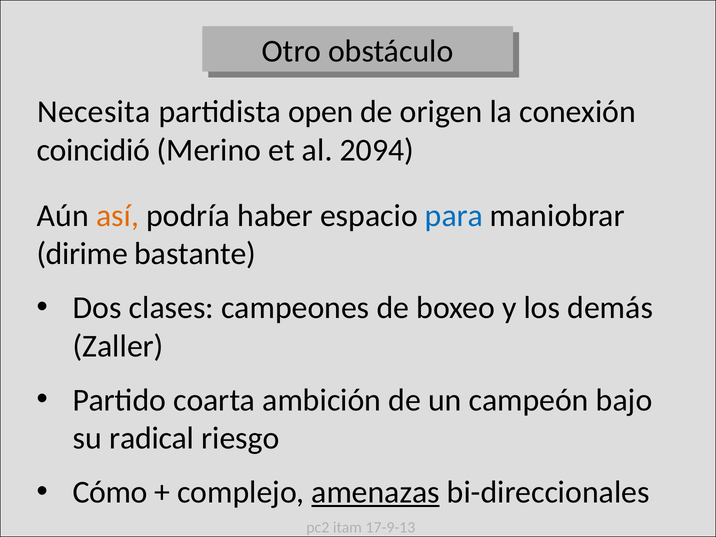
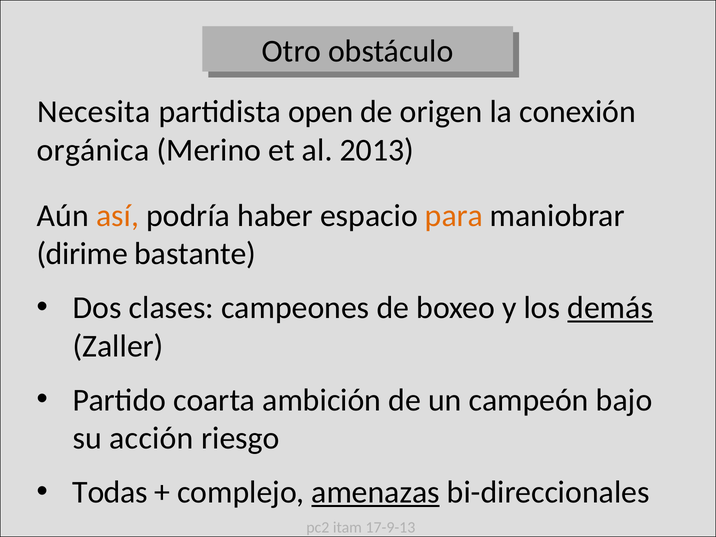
coincidió: coincidió -> orgánica (93, 150)
2094: 2094 -> 2013 (377, 150)
para colour: blue -> orange (454, 216)
demás underline: none -> present (610, 308)
radical: radical -> acción (151, 438)
Cómo: Cómo -> Todas (110, 492)
